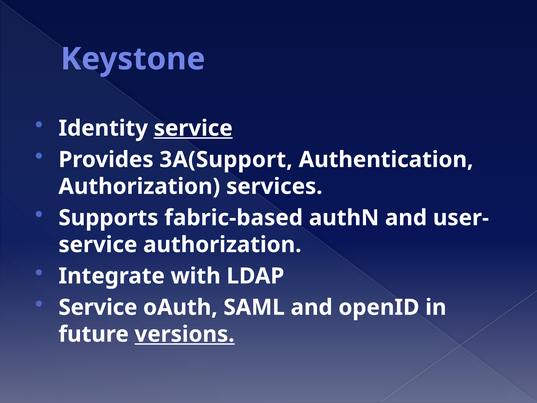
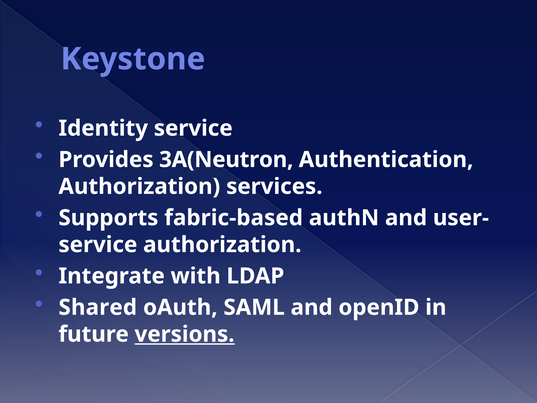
service underline: present -> none (193, 128)
3A(Support: 3A(Support -> 3A(Neutron (226, 160)
Service: Service -> Shared (98, 307)
